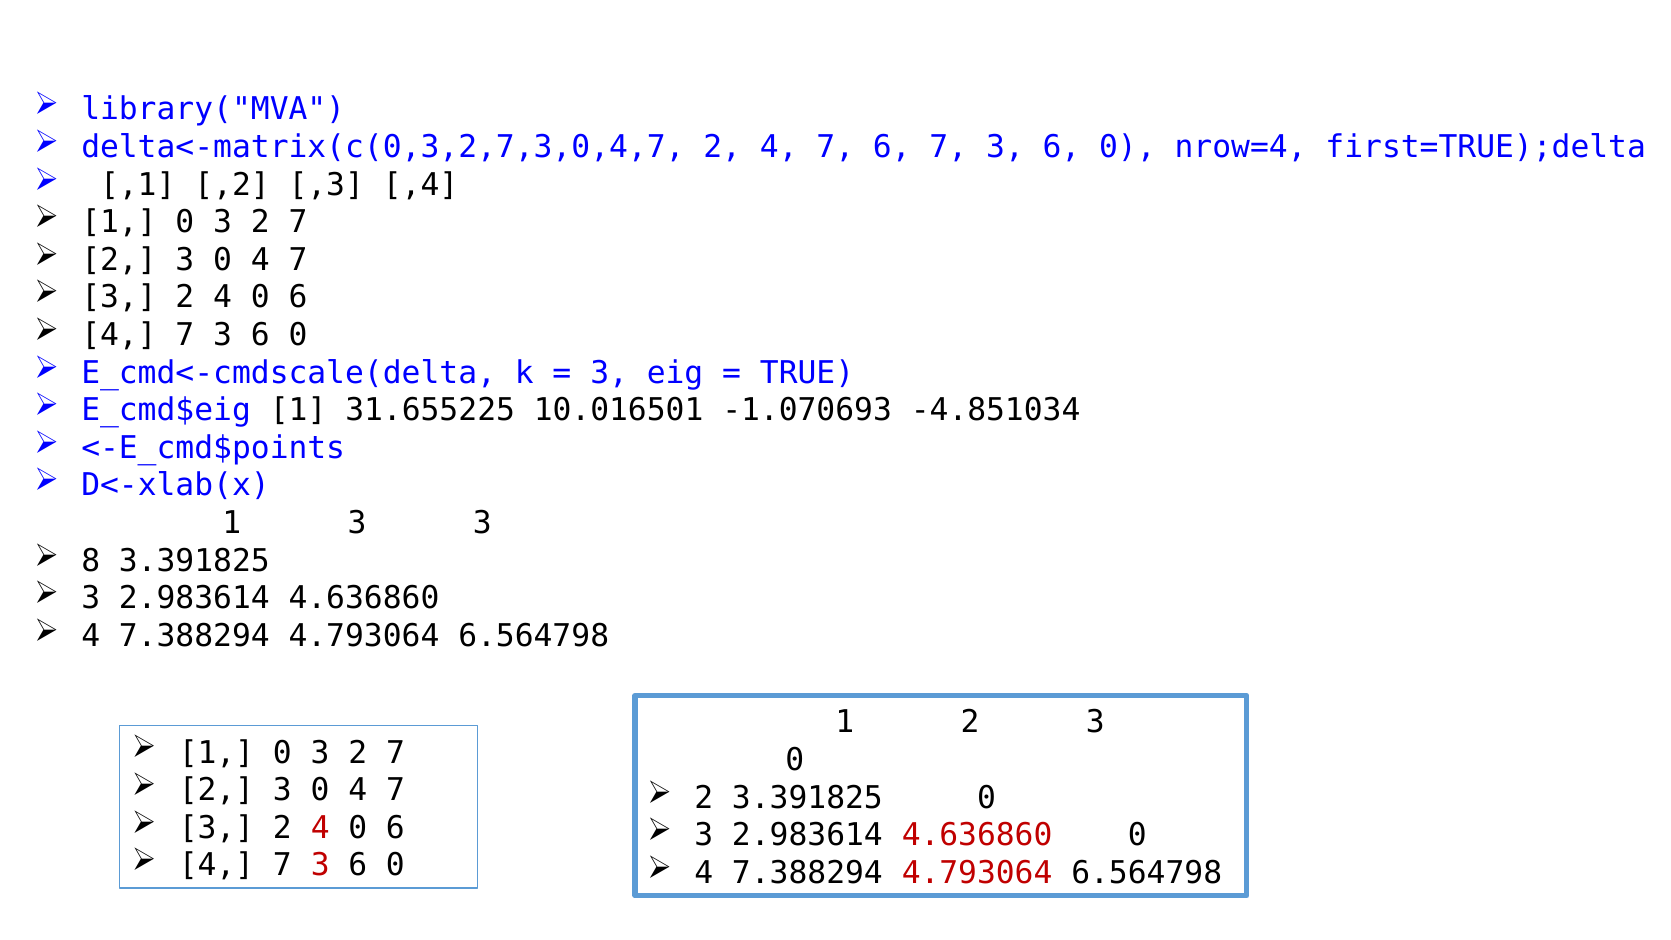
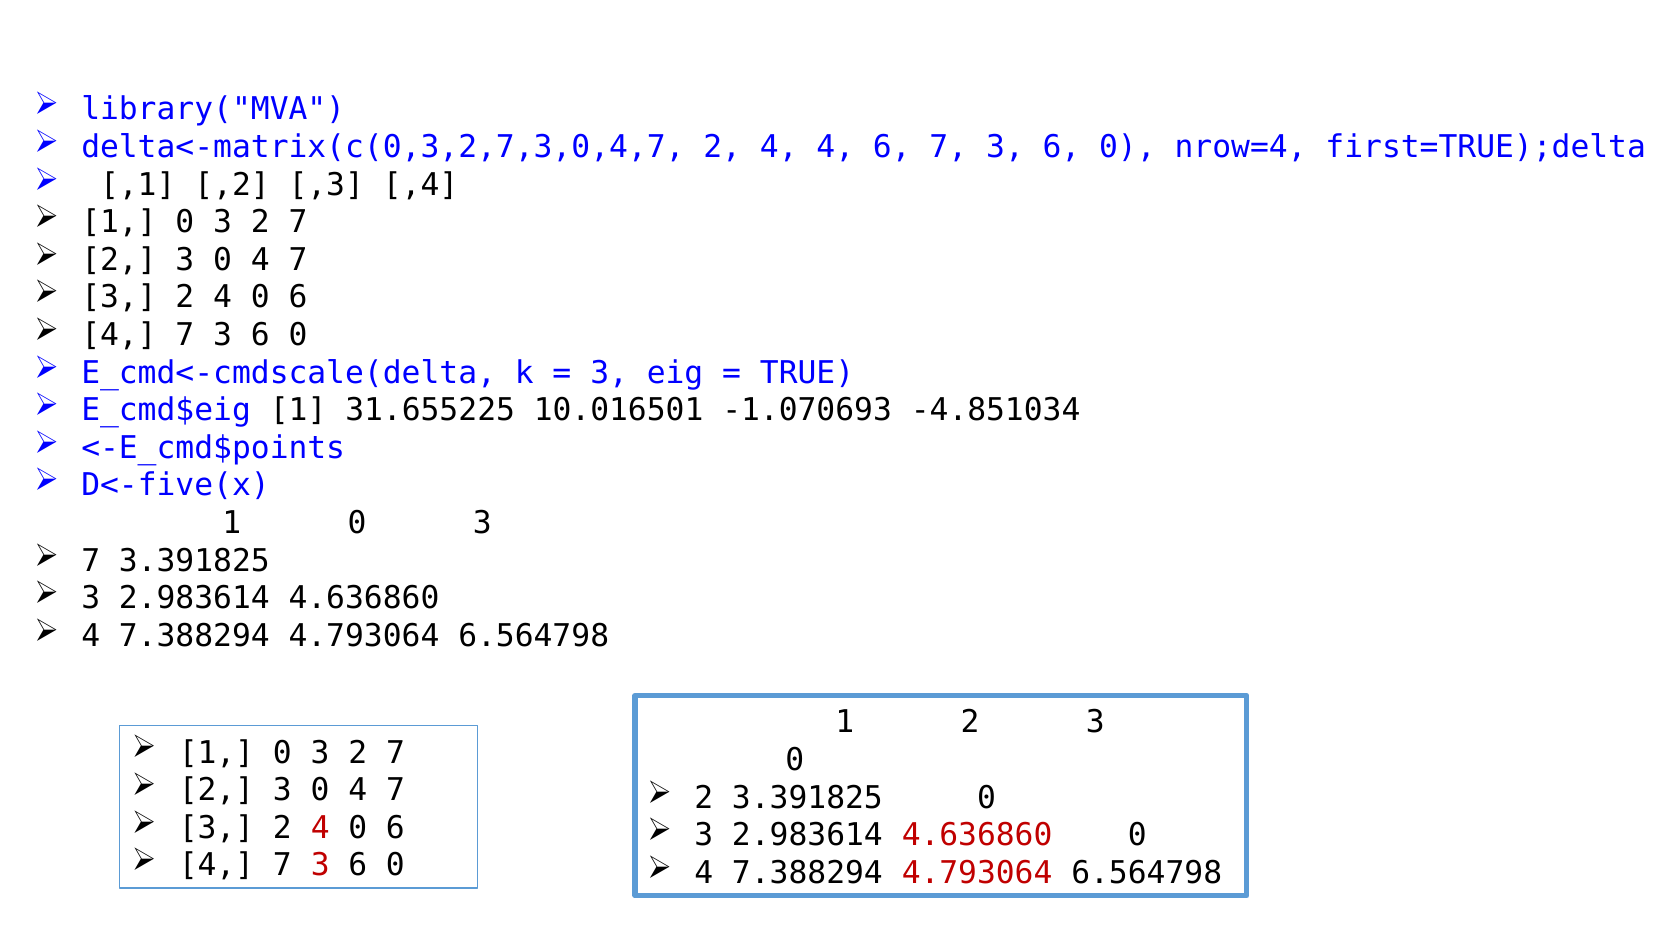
2 4 7: 7 -> 4 (835, 147)
D<-xlab(x: D<-xlab(x -> D<-five(x (176, 486)
3: 3 -> 0 (357, 523)
8: 8 -> 7 (91, 561)
